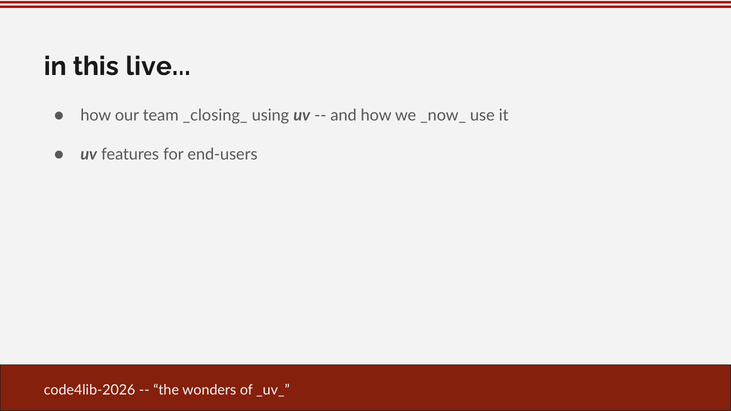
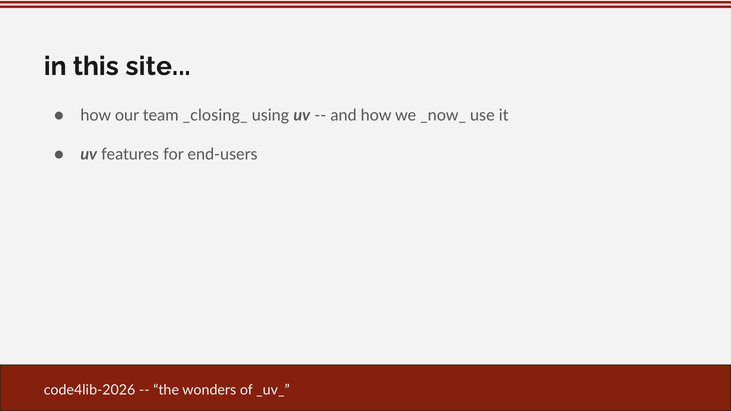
live: live -> site (158, 66)
